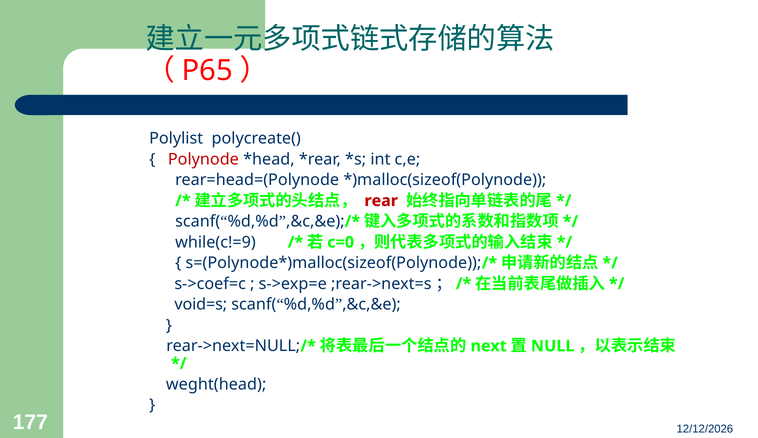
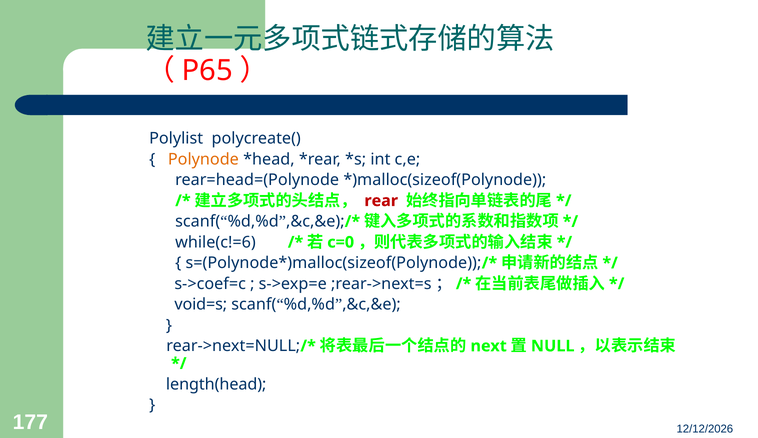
Polynode colour: red -> orange (203, 159)
while(c!=9: while(c!=9 -> while(c!=6 (215, 242)
weght(head: weght(head -> length(head (216, 384)
